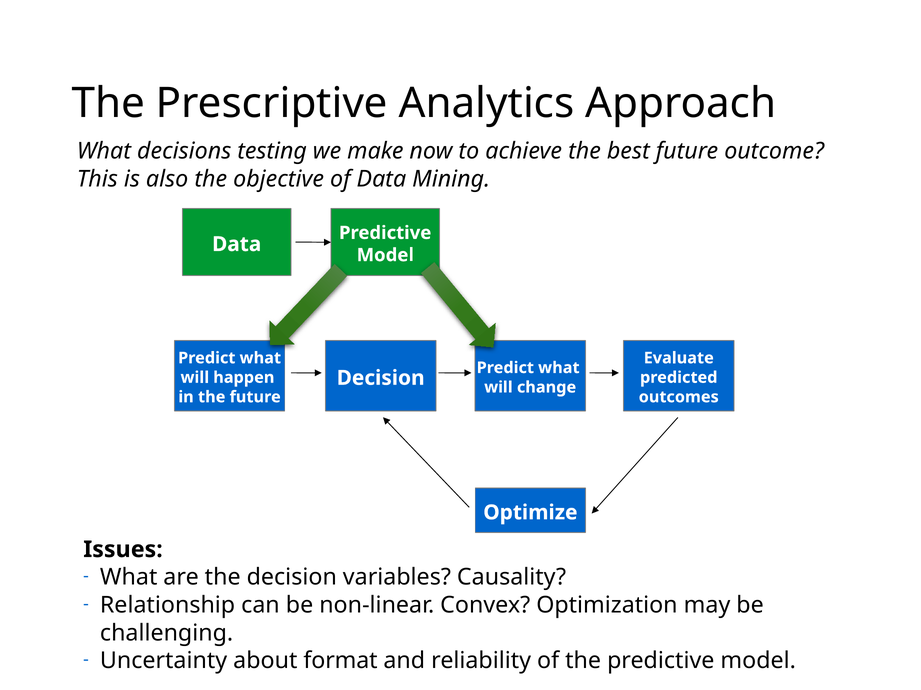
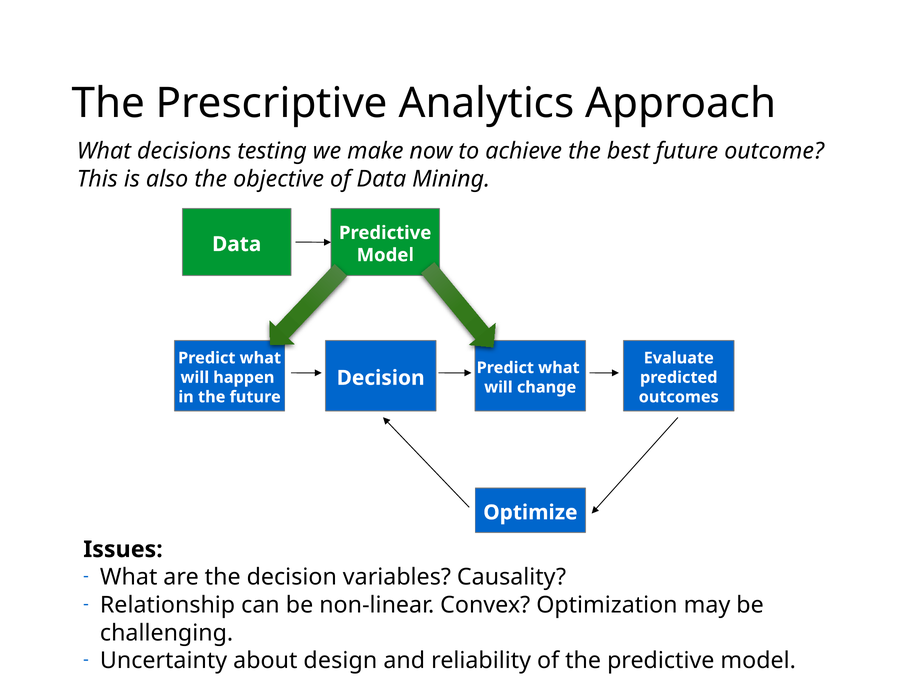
format: format -> design (340, 661)
